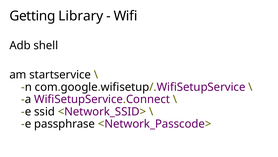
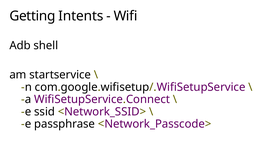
Library: Library -> Intents (81, 16)
